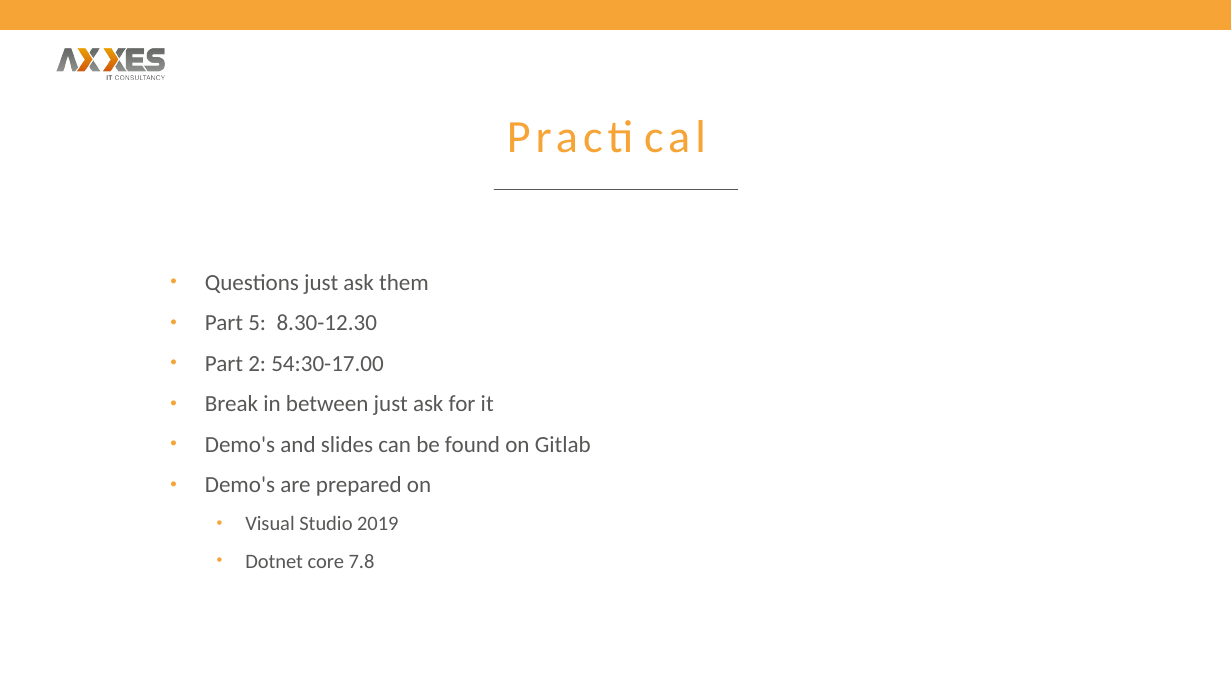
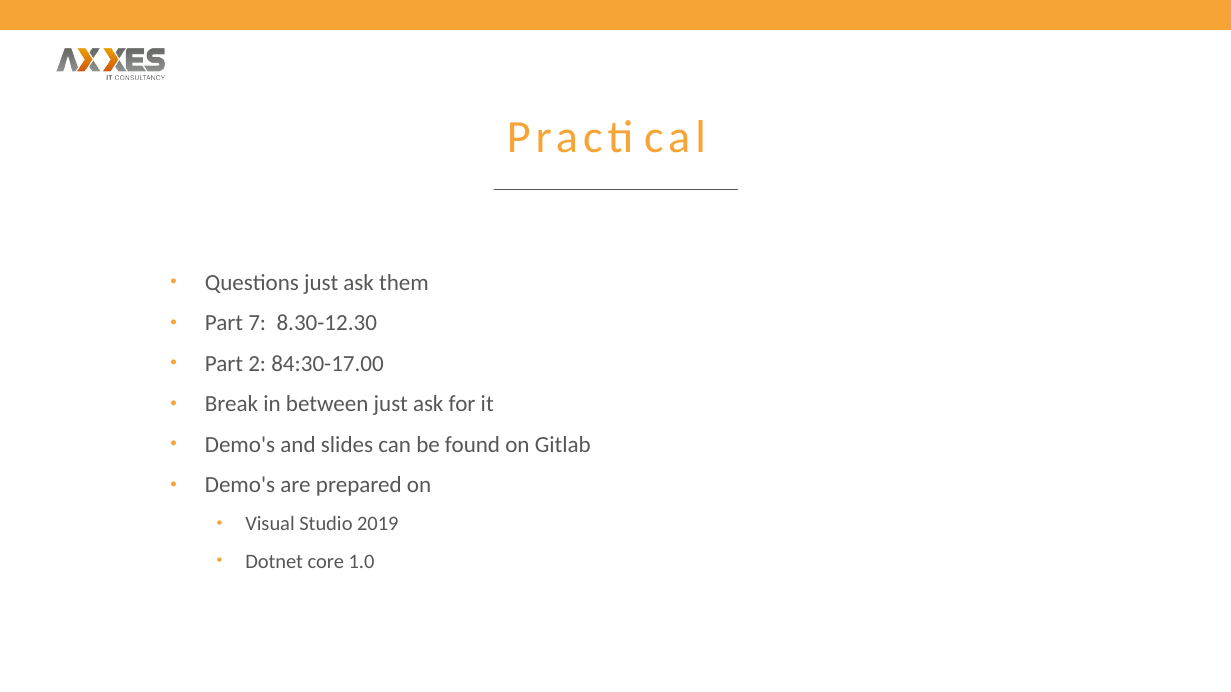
5: 5 -> 7 (257, 323)
54:30-17.00: 54:30-17.00 -> 84:30-17.00 (328, 364)
7.8: 7.8 -> 1.0 (362, 562)
